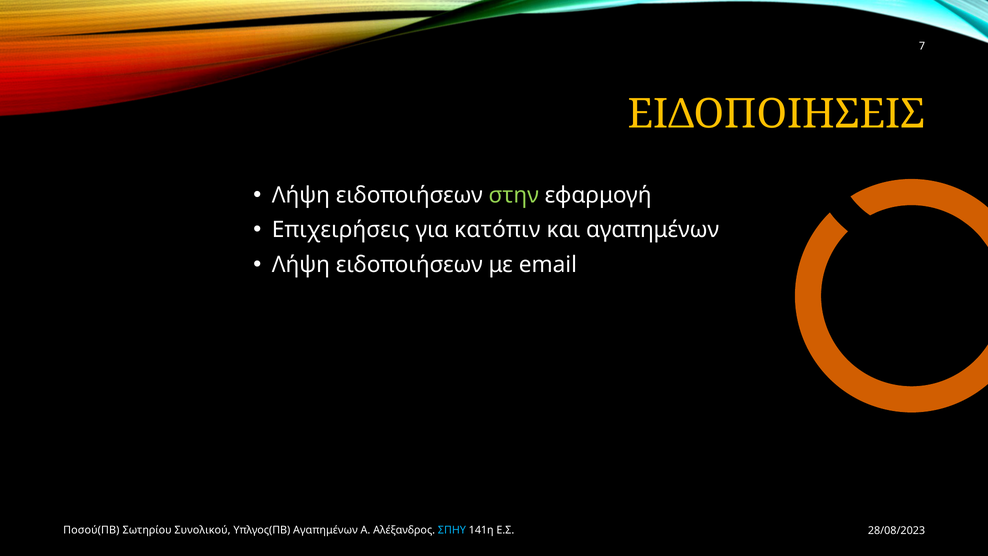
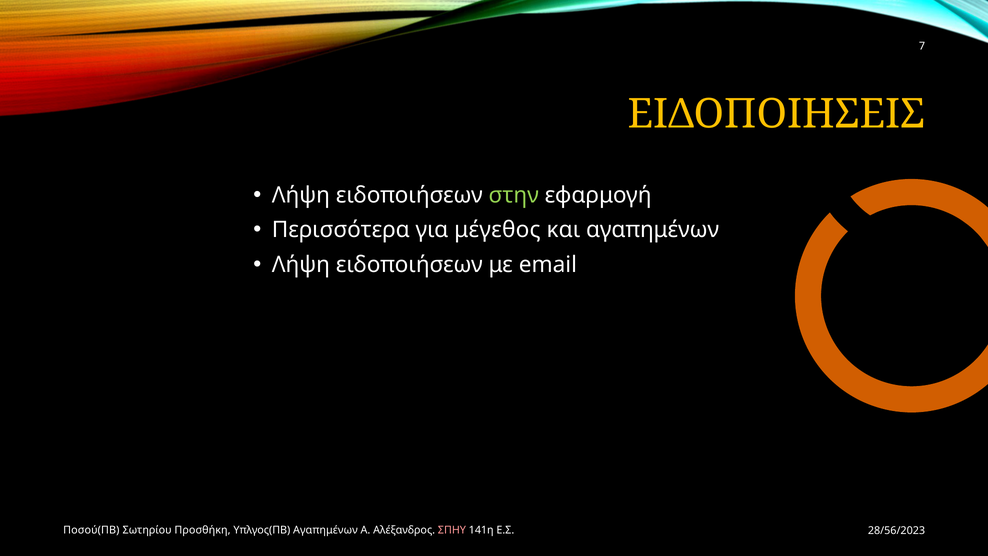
Επιχειρήσεις: Επιχειρήσεις -> Περισσότερα (341, 230)
κατόπιν: κατόπιν -> μέγεθος (497, 230)
Συνολικού: Συνολικού -> Προσθήκη (203, 530)
ΣΠΗΥ colour: light blue -> pink (452, 530)
28/08/2023: 28/08/2023 -> 28/56/2023 (897, 531)
